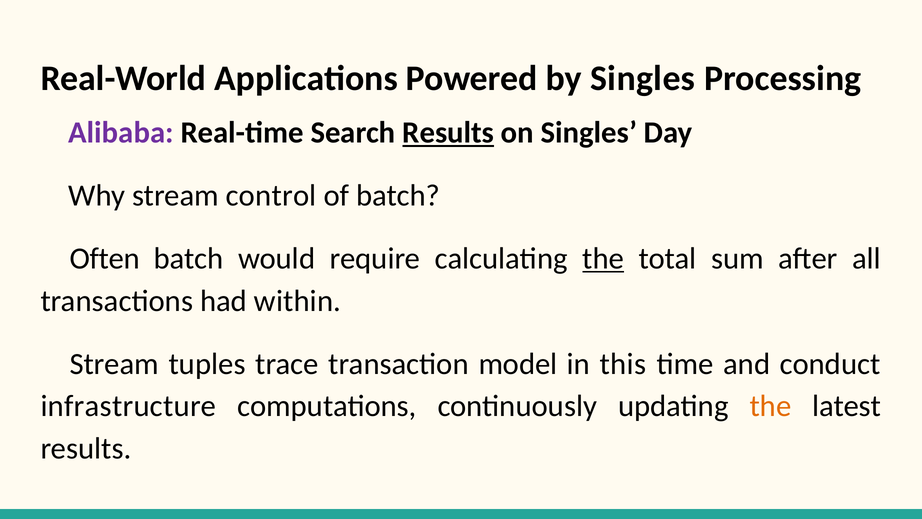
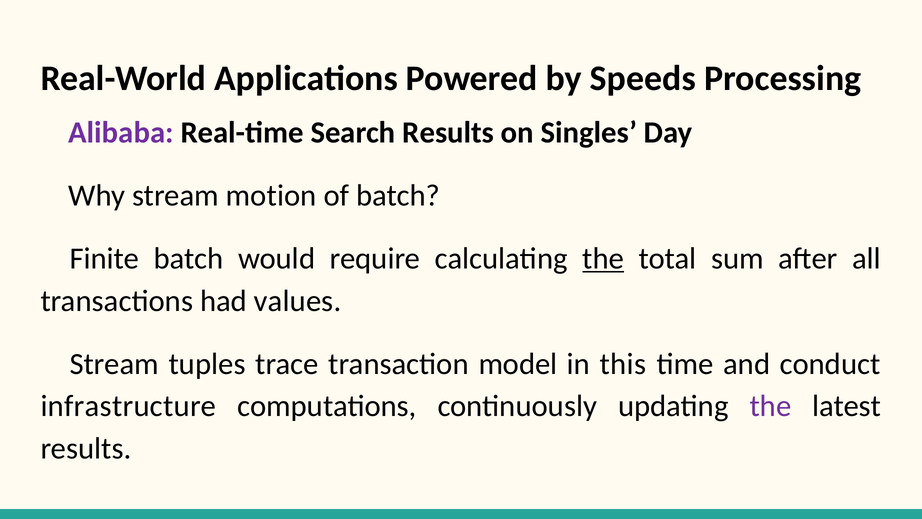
by Singles: Singles -> Speeds (643, 78)
Results underline: present -> none (448, 133)
control: control -> motion (271, 195)
Often: Often -> Finite (105, 258)
within: within -> values (298, 301)
the colour: orange -> purple (770, 406)
